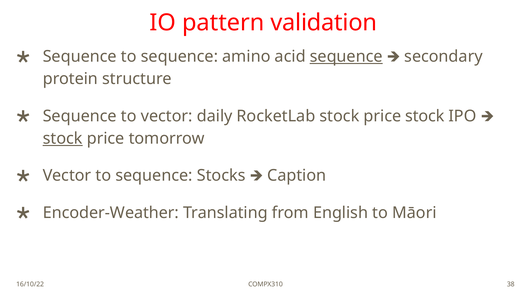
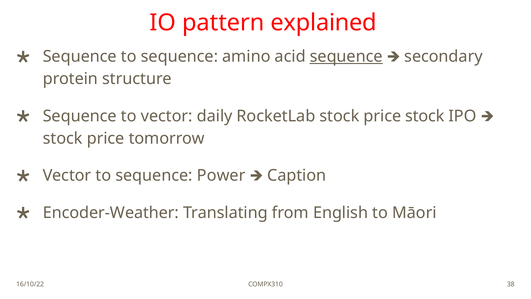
validation: validation -> explained (324, 23)
stock underline: present -> none (63, 138)
Stocks: Stocks -> Power (221, 175)
